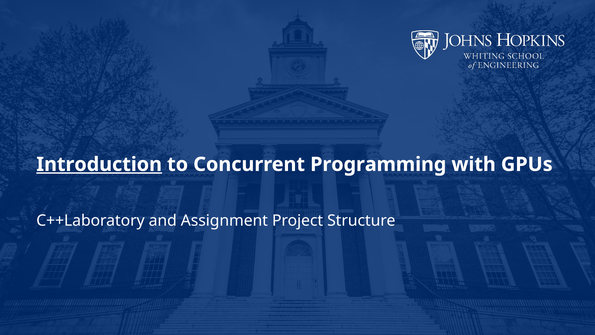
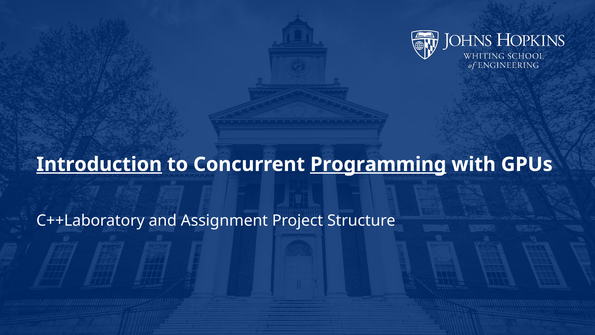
Programming underline: none -> present (378, 164)
